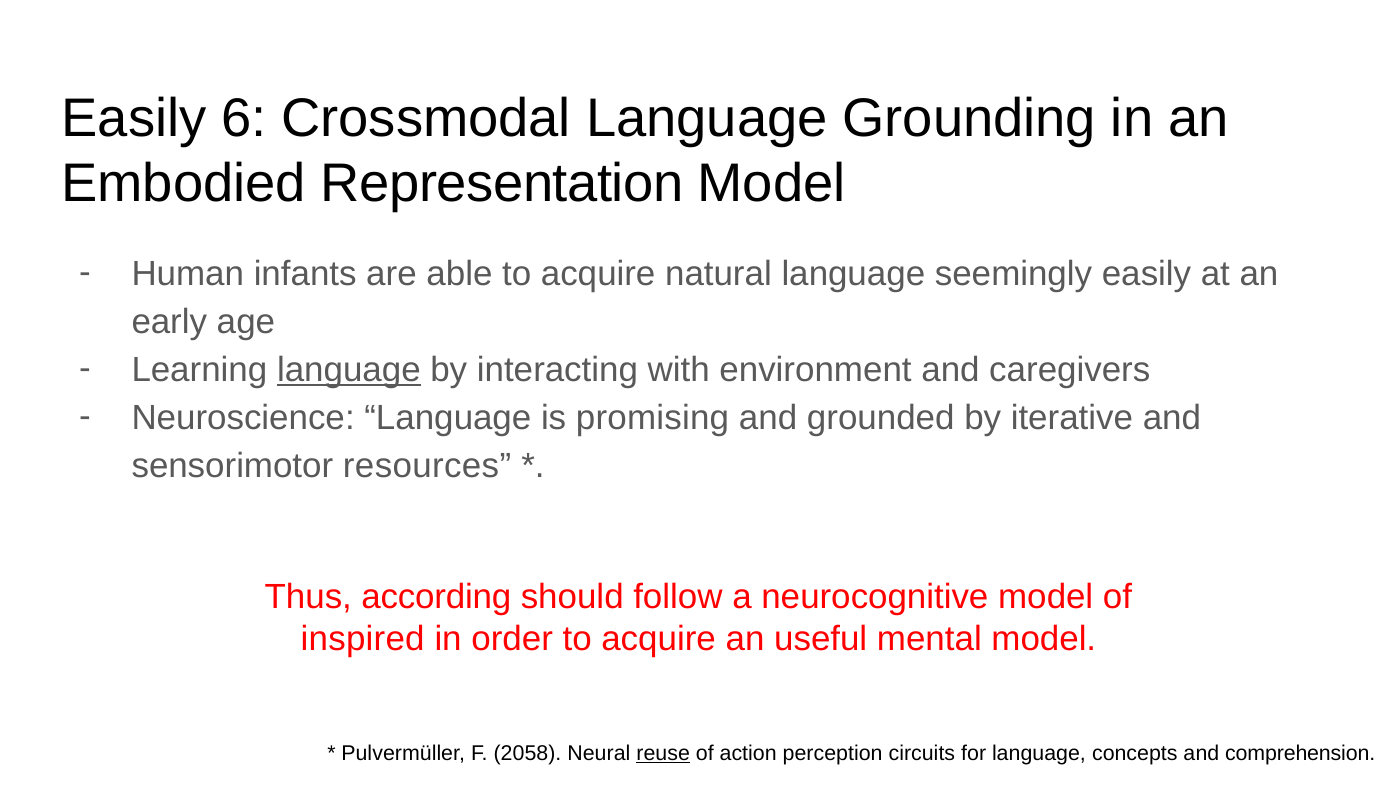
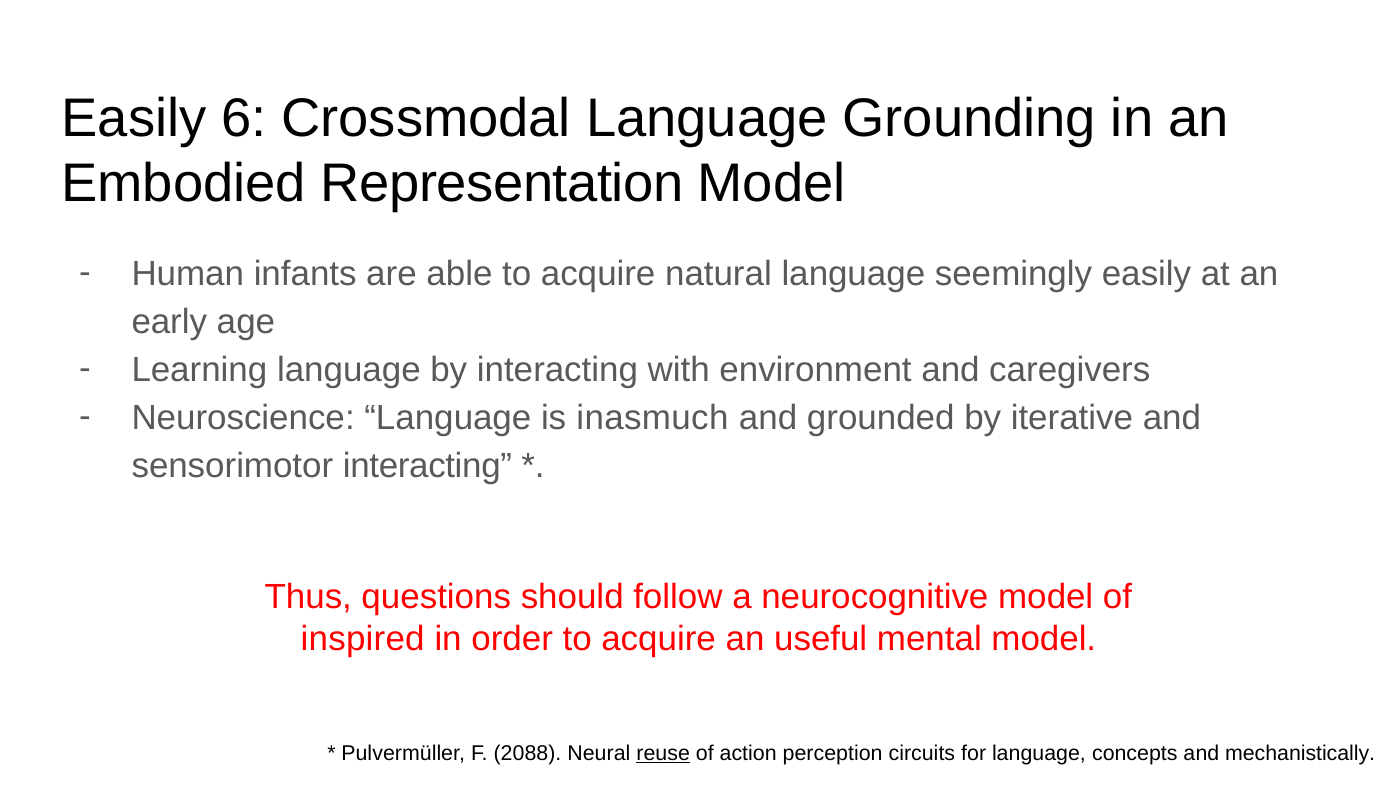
language underline: present -> none (349, 370)
promising: promising -> inasmuch (652, 418)
sensorimotor resources: resources -> interacting (427, 467)
according: according -> questions (436, 597)
2058: 2058 -> 2088 (527, 754)
comprehension: comprehension -> mechanistically (1300, 754)
